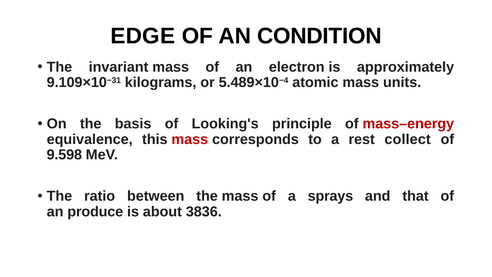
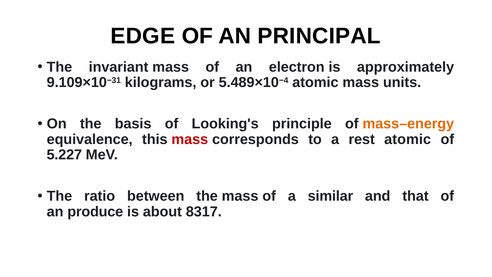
CONDITION: CONDITION -> PRINCIPAL (319, 36)
mass–energy colour: red -> orange (408, 124)
rest collect: collect -> atomic (408, 139)
9.598: 9.598 -> 5.227 (64, 155)
sprays: sprays -> similar (330, 196)
3836: 3836 -> 8317 (204, 212)
